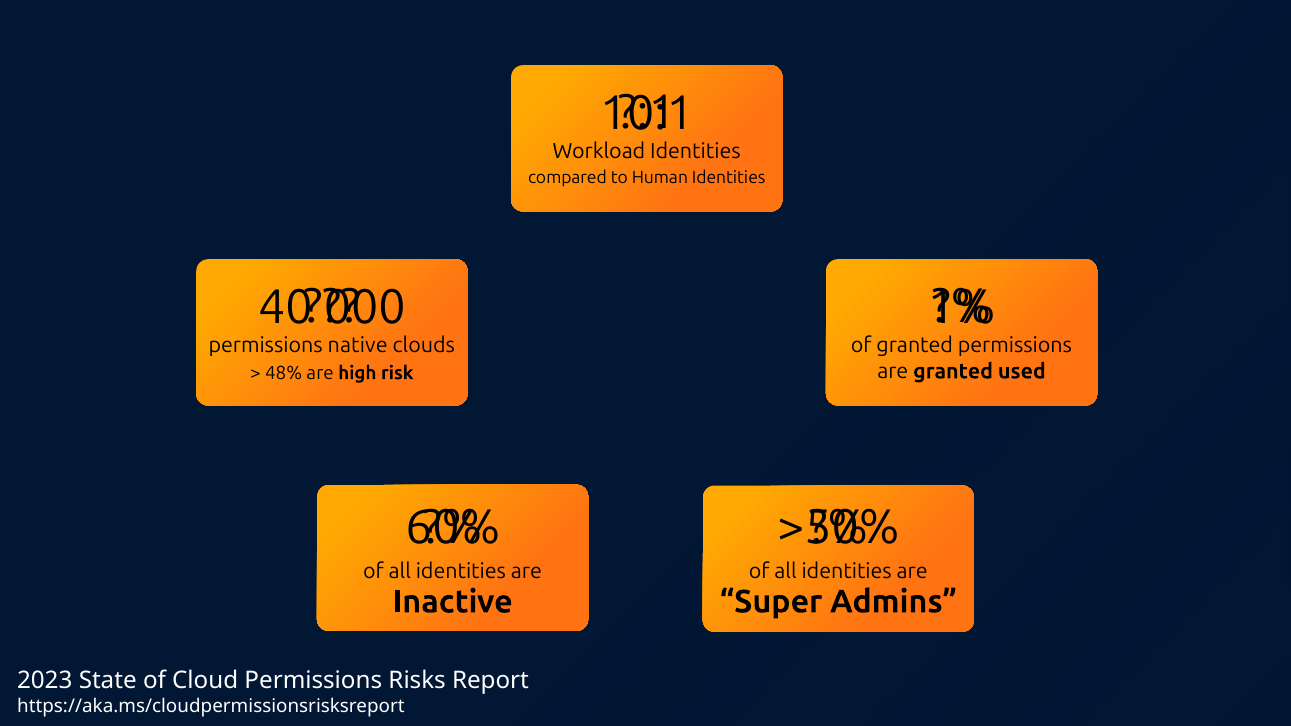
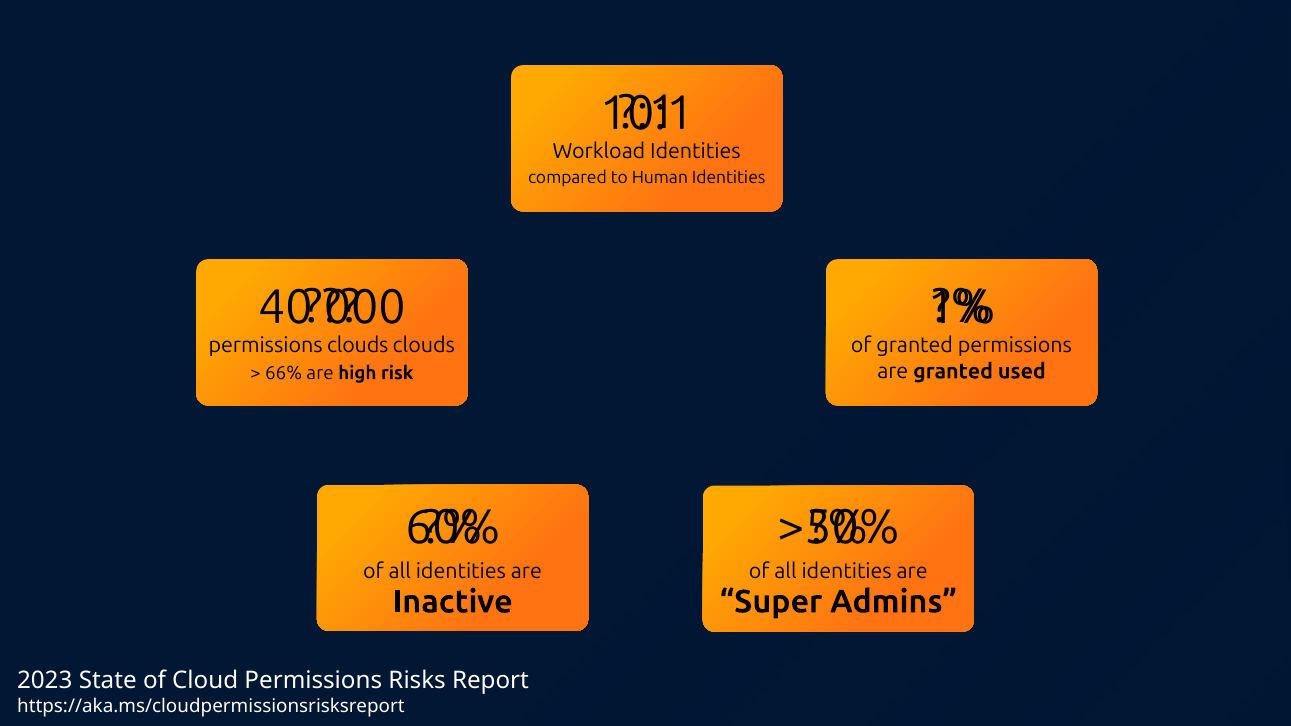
permissions native: native -> clouds (358, 346)
48%: 48% -> 66% (284, 373)
